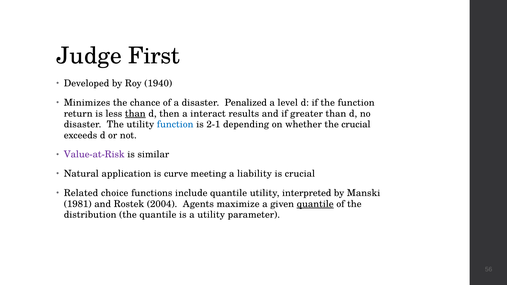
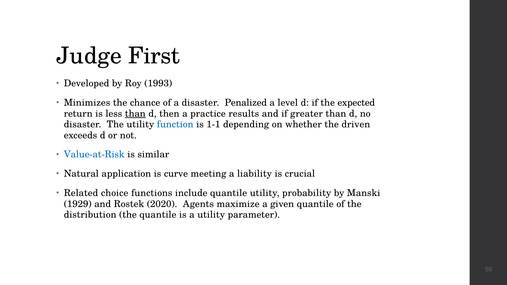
1940: 1940 -> 1993 (158, 83)
the function: function -> expected (356, 103)
interact: interact -> practice (208, 114)
2-1: 2-1 -> 1-1 (213, 124)
the crucial: crucial -> driven (356, 124)
Value-at-Risk colour: purple -> blue (94, 155)
interpreted: interpreted -> probability (307, 193)
1981: 1981 -> 1929 (78, 204)
2004: 2004 -> 2020 (162, 204)
quantile underline: present -> none (315, 204)
